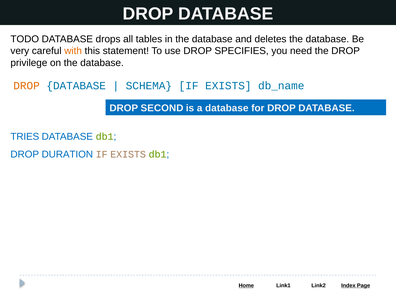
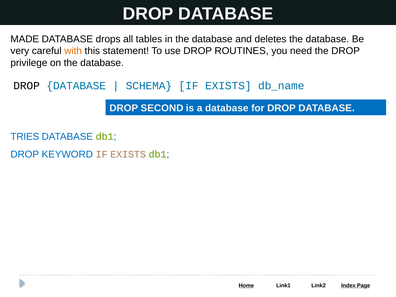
TODO: TODO -> MADE (25, 39)
SPECIFIES: SPECIFIES -> ROUTINES (242, 51)
DROP colour: orange -> black (27, 86)
DURATION: DURATION -> KEYWORD (67, 154)
